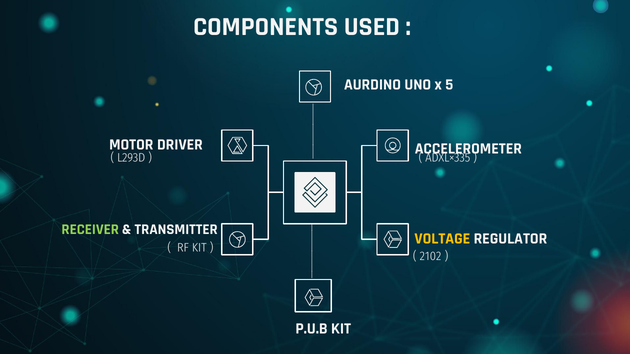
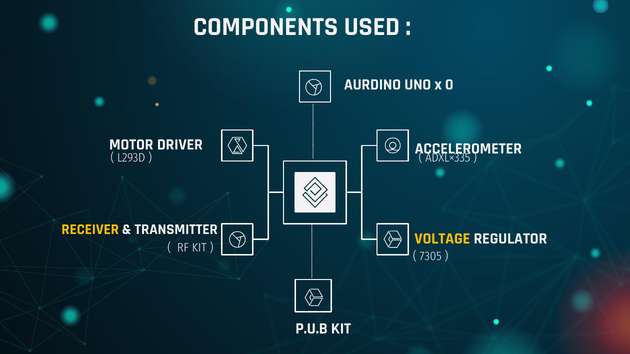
5: 5 -> 0 (449, 85)
RECEIVER colour: light green -> yellow (90, 230)
2102: 2102 -> 7305 (431, 256)
